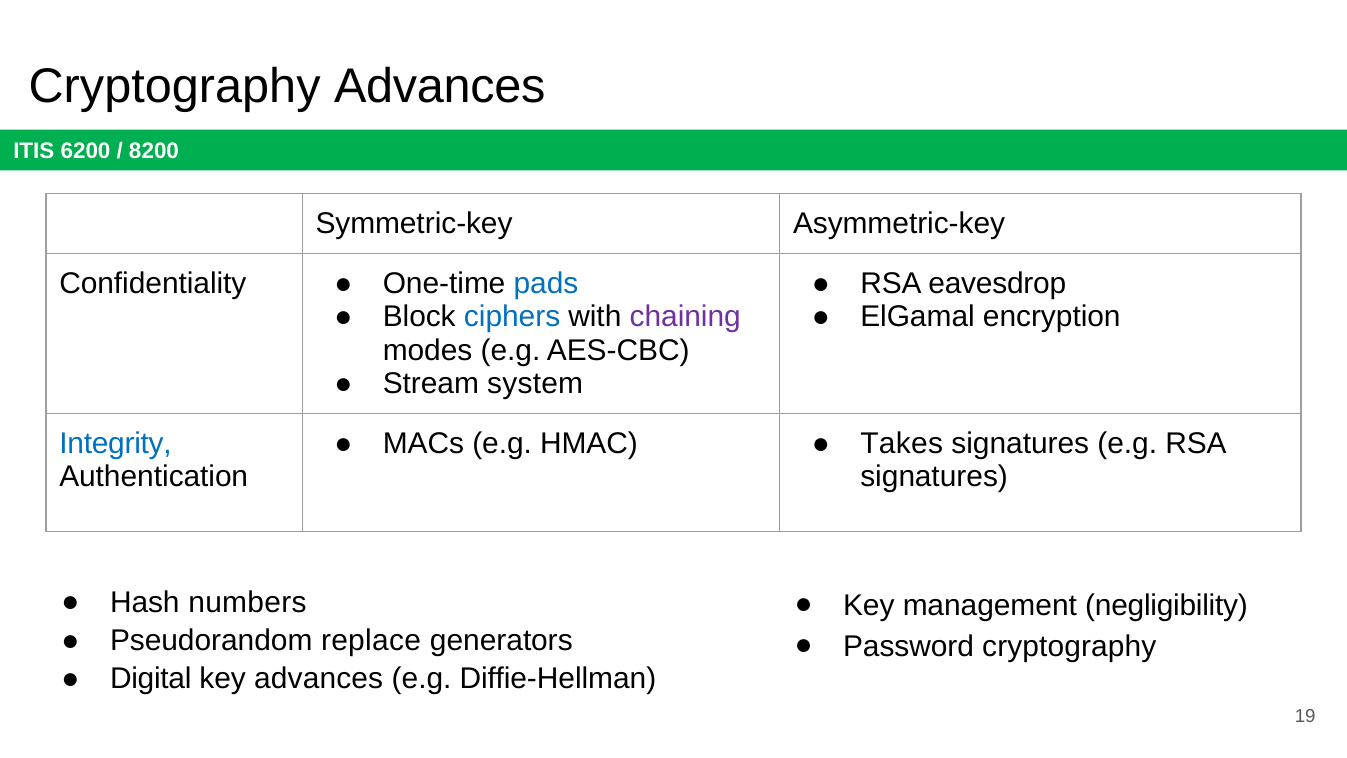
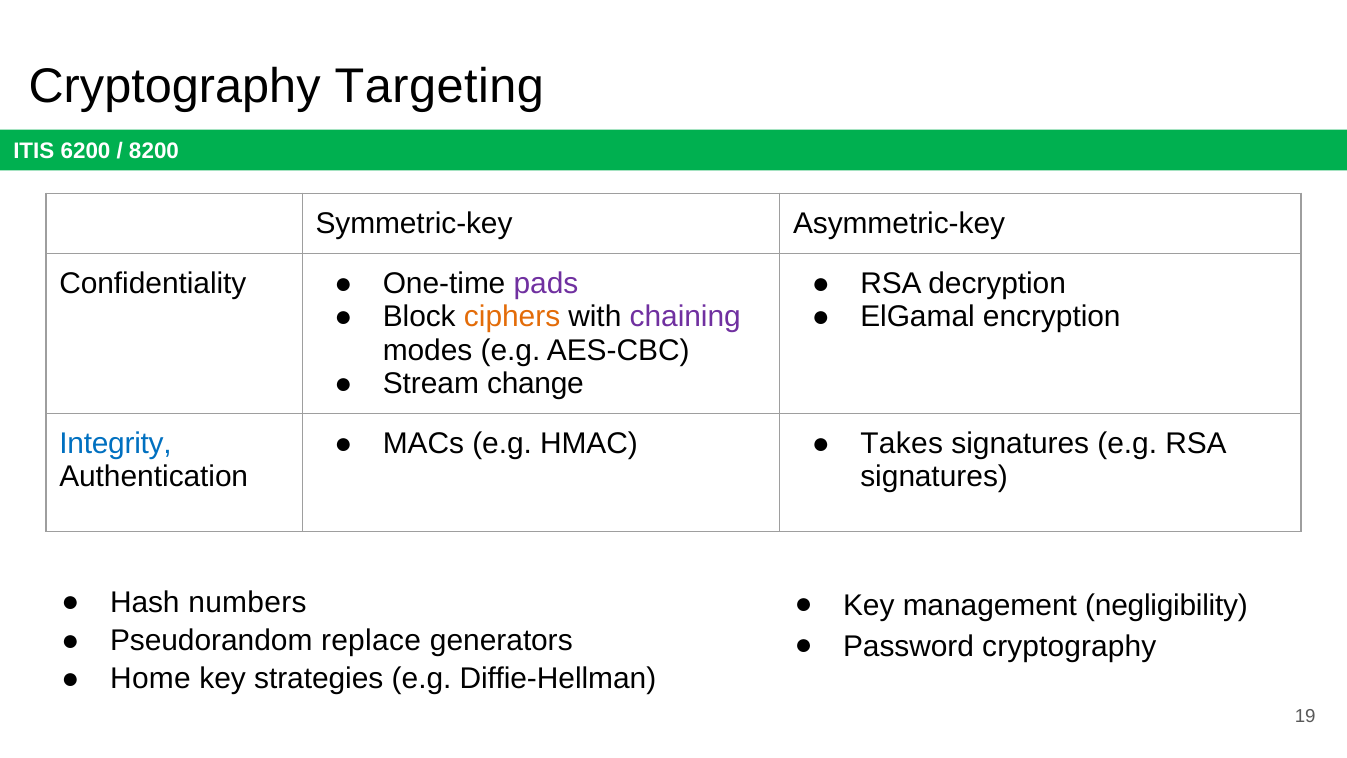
Cryptography Advances: Advances -> Targeting (439, 86)
pads colour: blue -> purple (546, 284)
eavesdrop: eavesdrop -> decryption (997, 284)
ciphers colour: blue -> orange (512, 317)
system: system -> change (535, 383)
Digital: Digital -> Home (150, 678)
key advances: advances -> strategies (319, 678)
